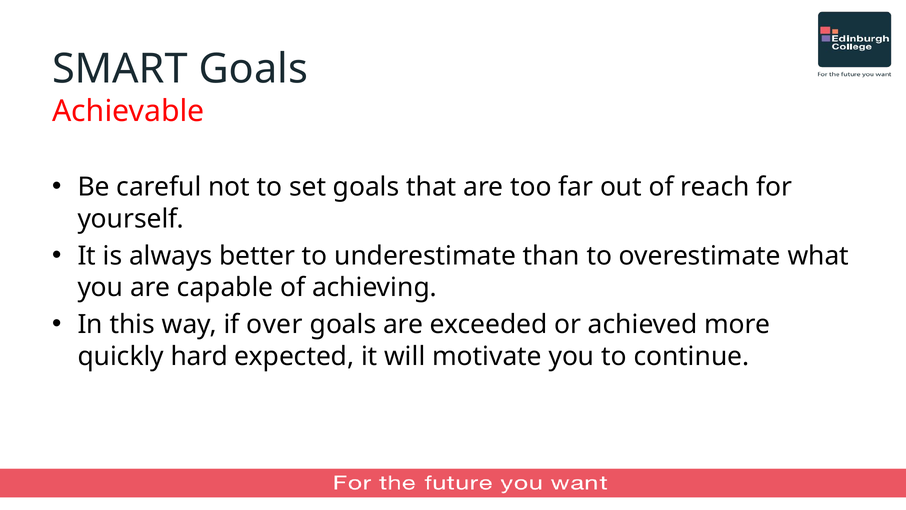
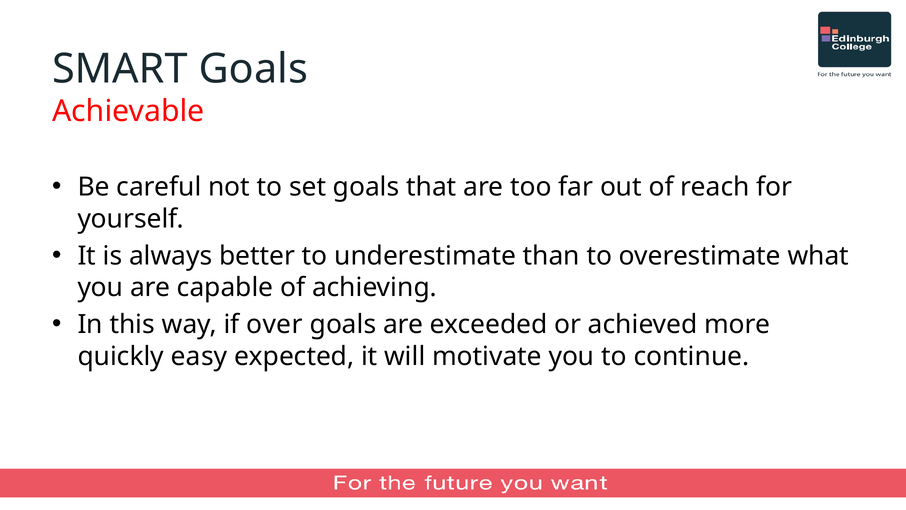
hard: hard -> easy (199, 356)
